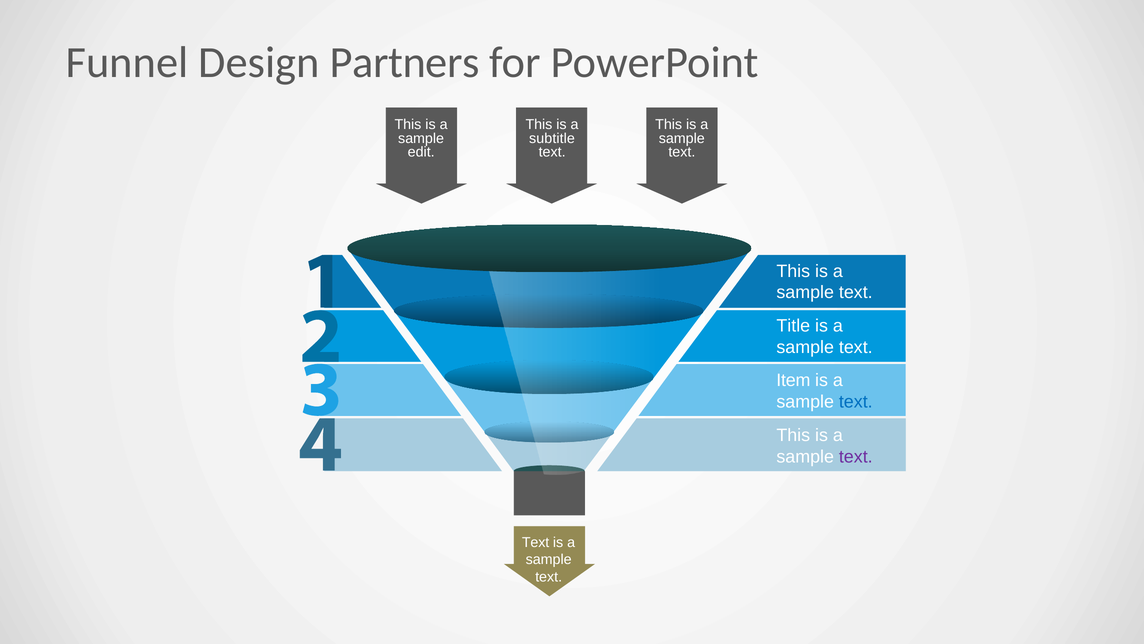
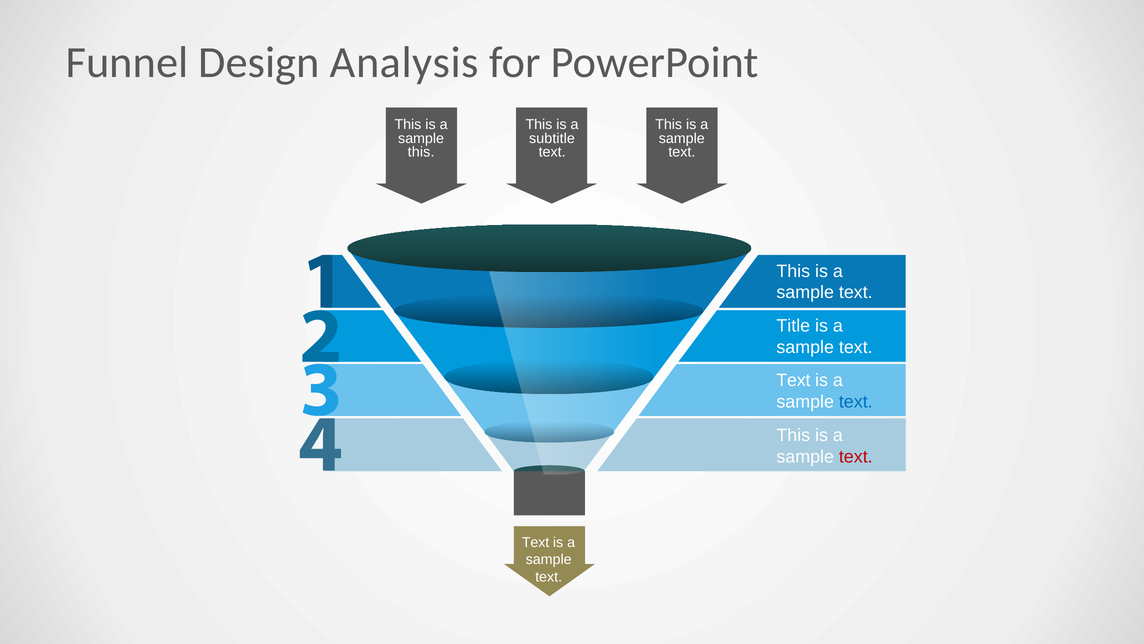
Partners: Partners -> Analysis (404, 62)
edit: edit -> this (421, 152)
Item: Item -> Text (793, 380)
text colour: purple -> red (856, 456)
